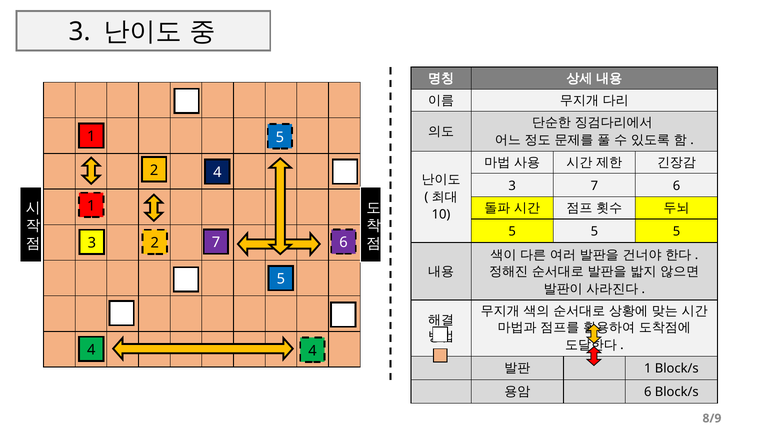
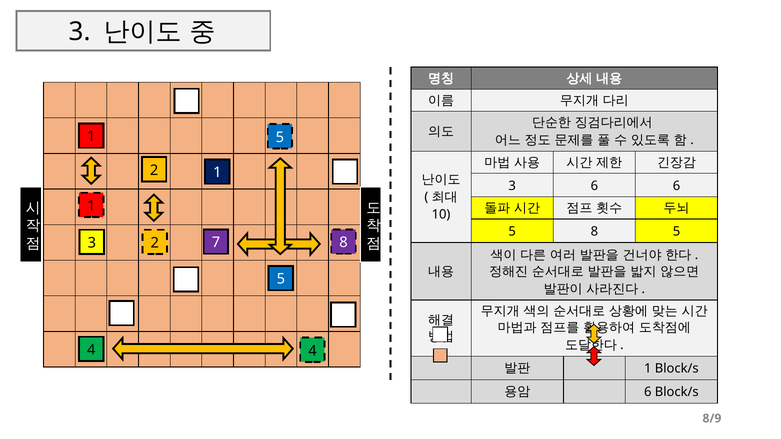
4: 4 -> 1 (217, 173)
3 7: 7 -> 6 (594, 186)
5: 5 -> 8 (594, 232)
6: 6 -> 8 (344, 243)
